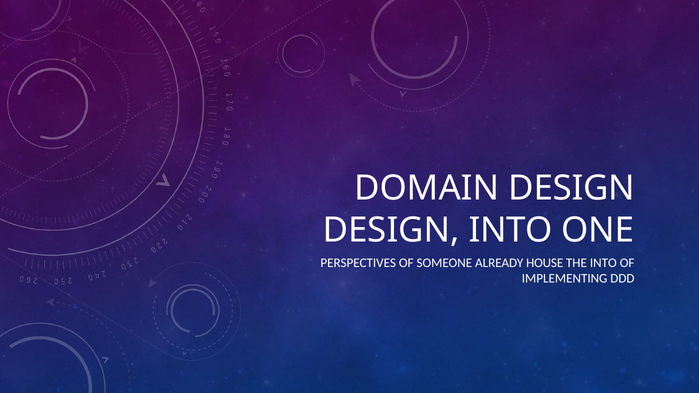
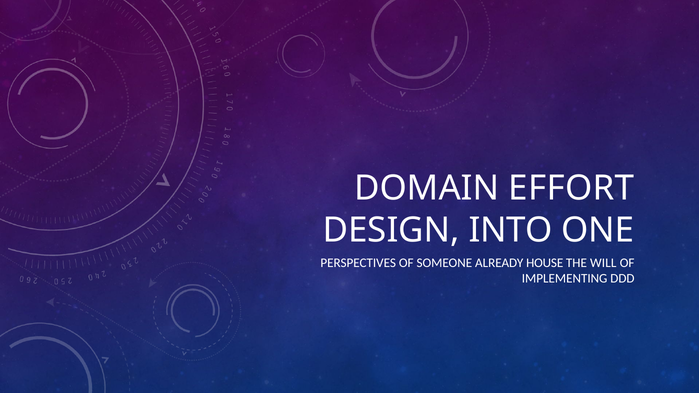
DOMAIN DESIGN: DESIGN -> EFFORT (571, 188)
THE INTO: INTO -> WILL (603, 263)
